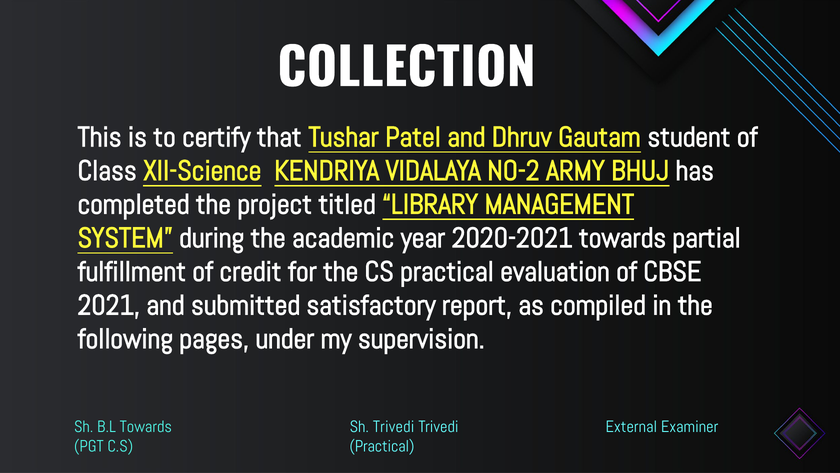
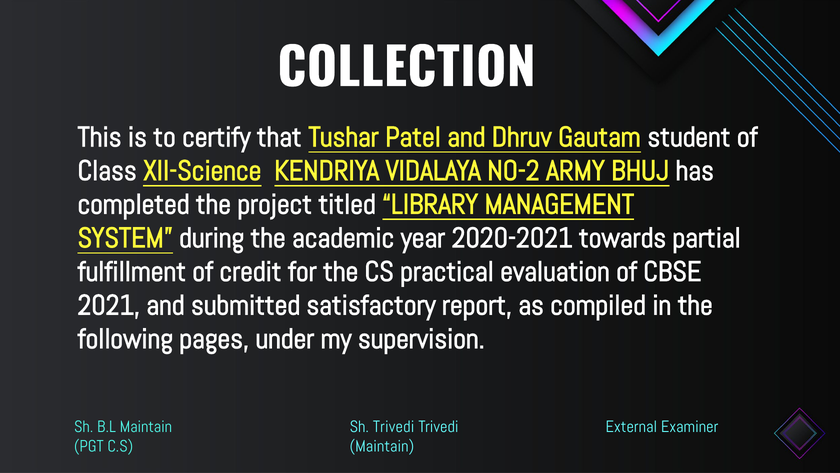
B.L Towards: Towards -> Maintain (146, 426)
Practical: Practical -> Maintain (382, 446)
